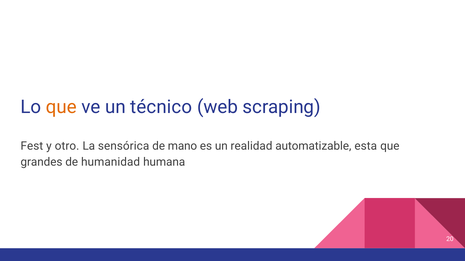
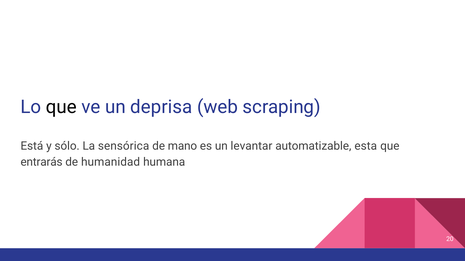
que colour: orange -> black (61, 107)
técnico: técnico -> deprisa (161, 107)
Fest: Fest -> Está (32, 146)
otro: otro -> sólo (67, 146)
realidad: realidad -> levantar (251, 146)
grandes: grandes -> entrarás (42, 162)
